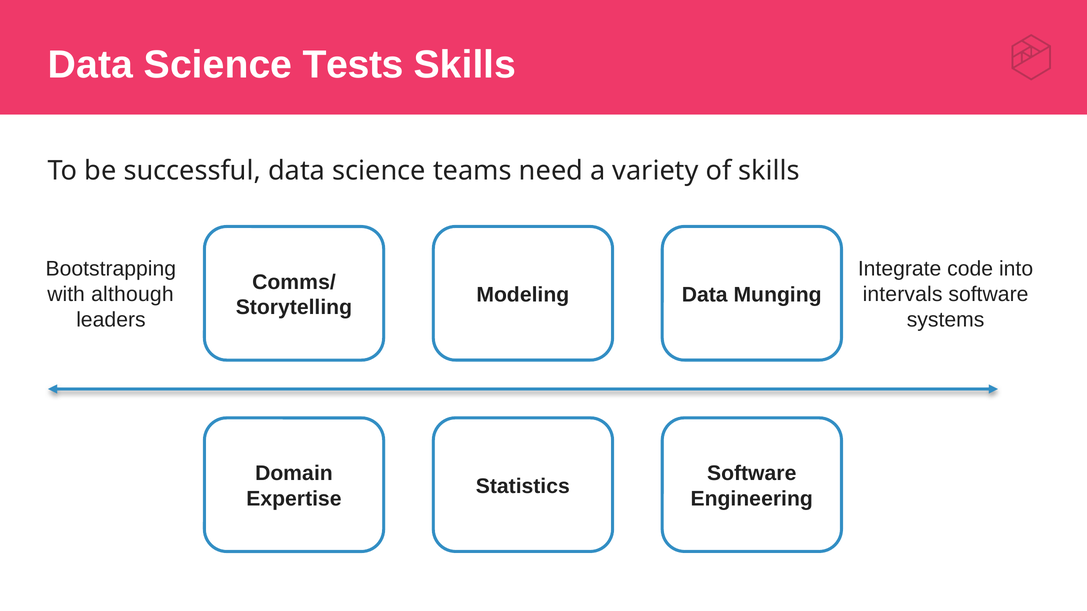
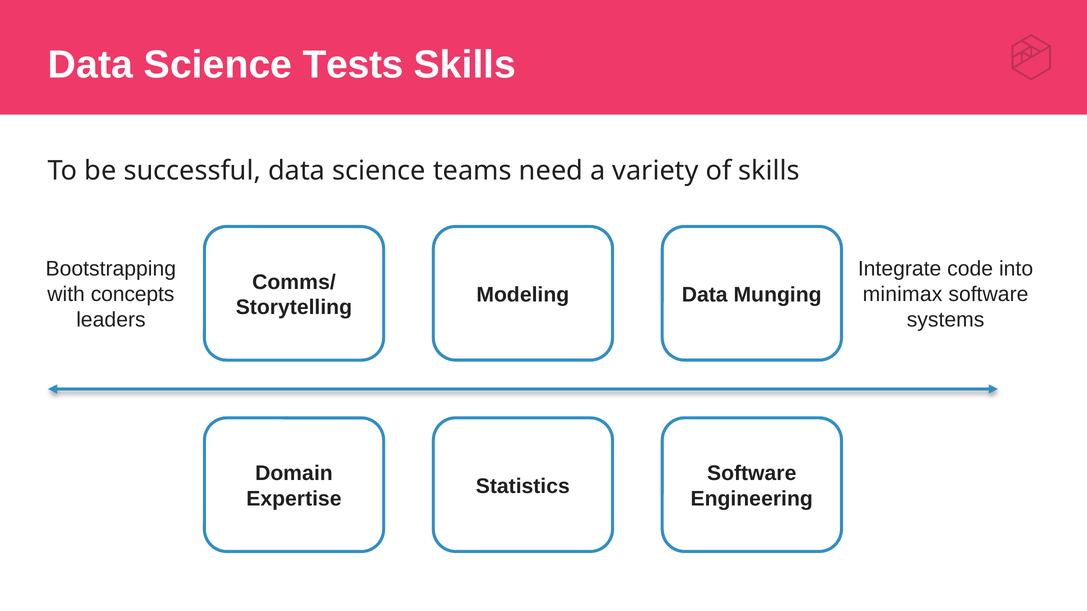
although: although -> concepts (133, 295)
intervals: intervals -> minimax (903, 295)
